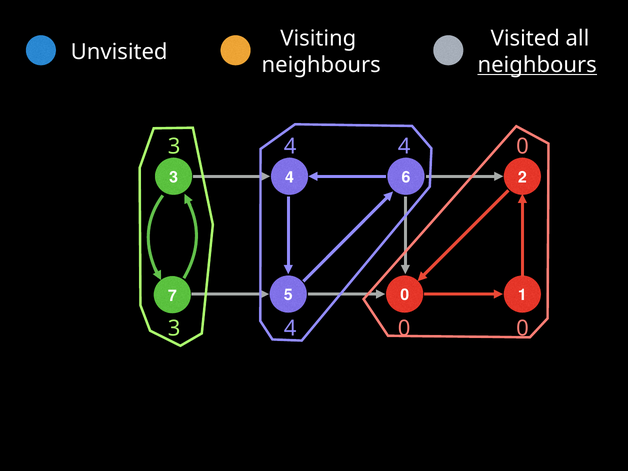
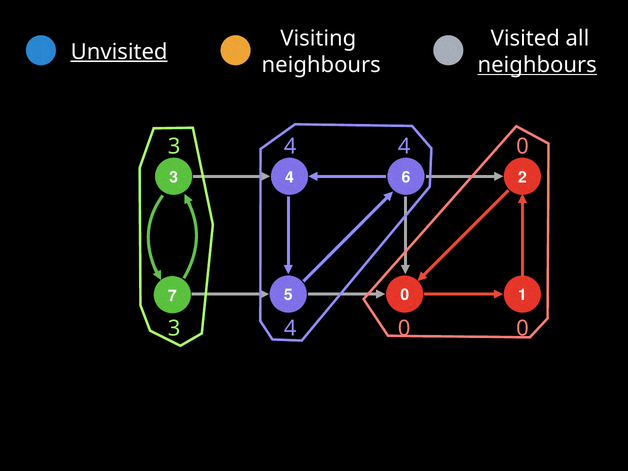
Unvisited underline: none -> present (119, 52)
